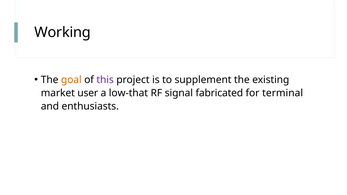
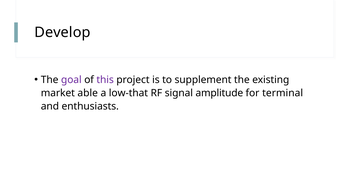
Working: Working -> Develop (62, 32)
goal colour: orange -> purple (71, 80)
user: user -> able (88, 93)
fabricated: fabricated -> amplitude (219, 93)
